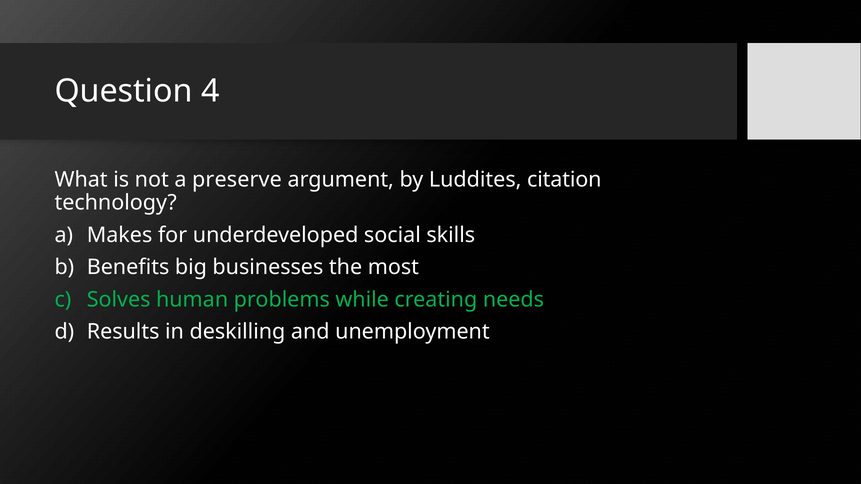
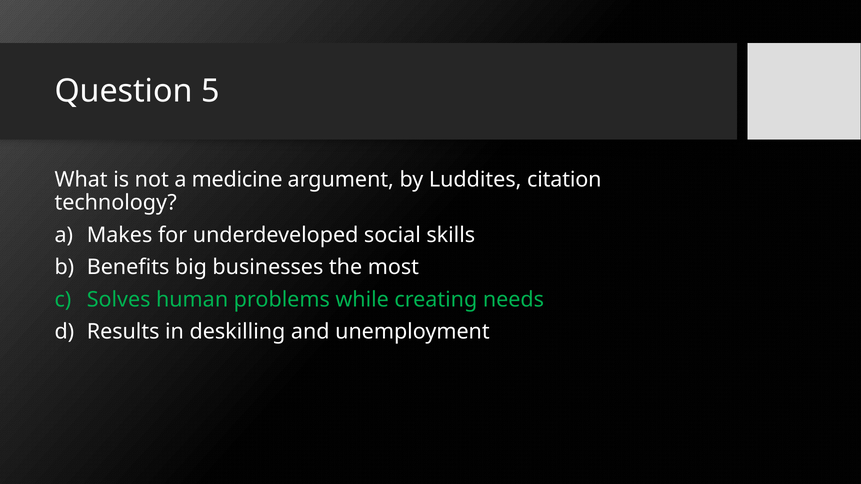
4: 4 -> 5 (210, 91)
preserve: preserve -> medicine (237, 180)
